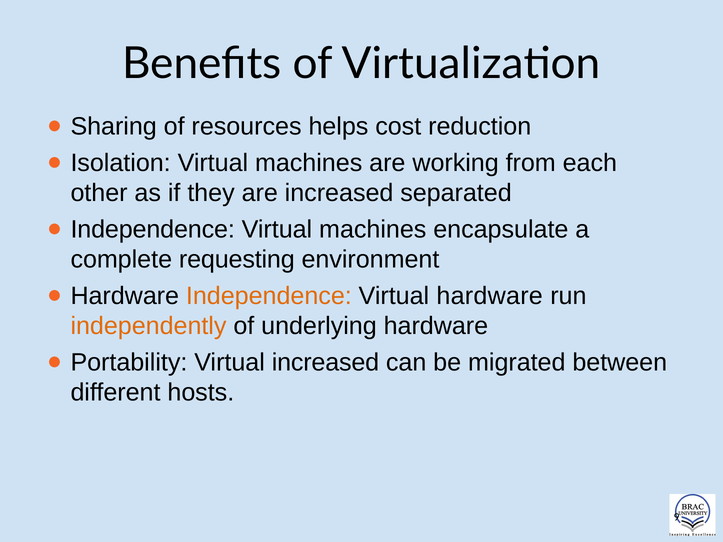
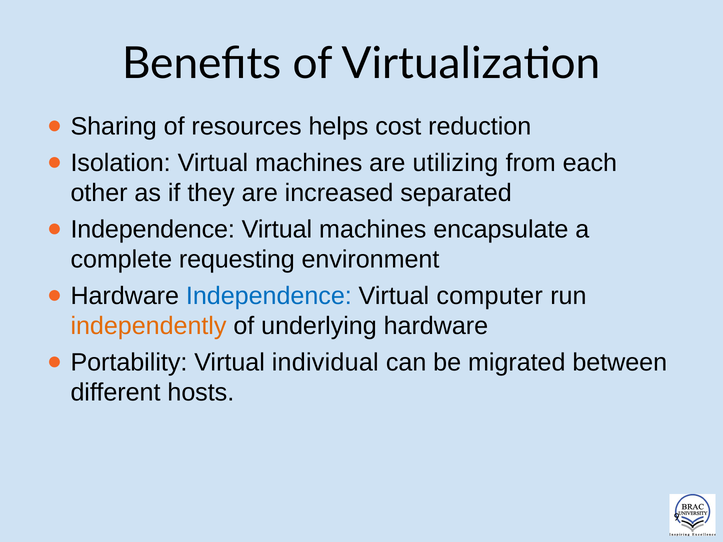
working: working -> utilizing (455, 163)
Independence colour: orange -> blue (269, 296)
Virtual hardware: hardware -> computer (490, 296)
Virtual increased: increased -> individual (325, 363)
